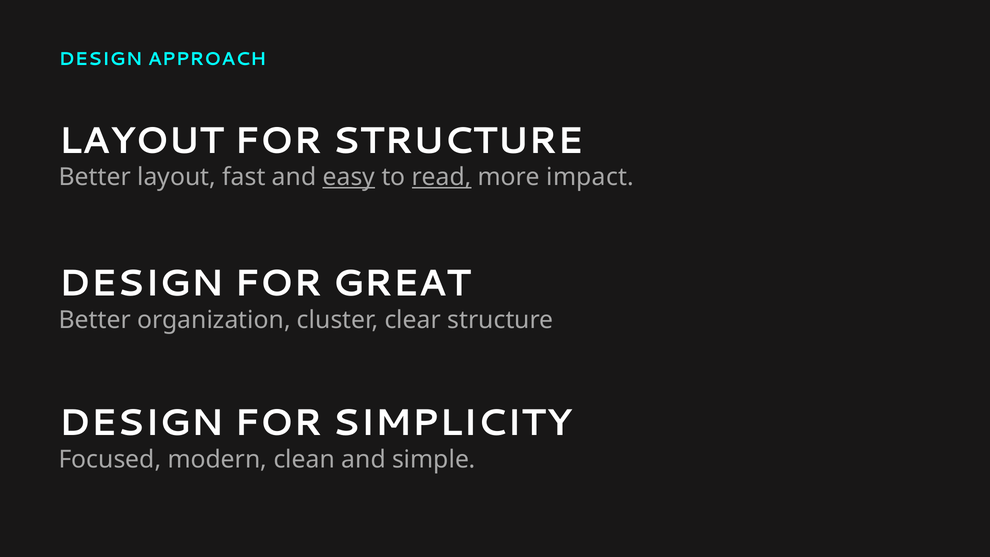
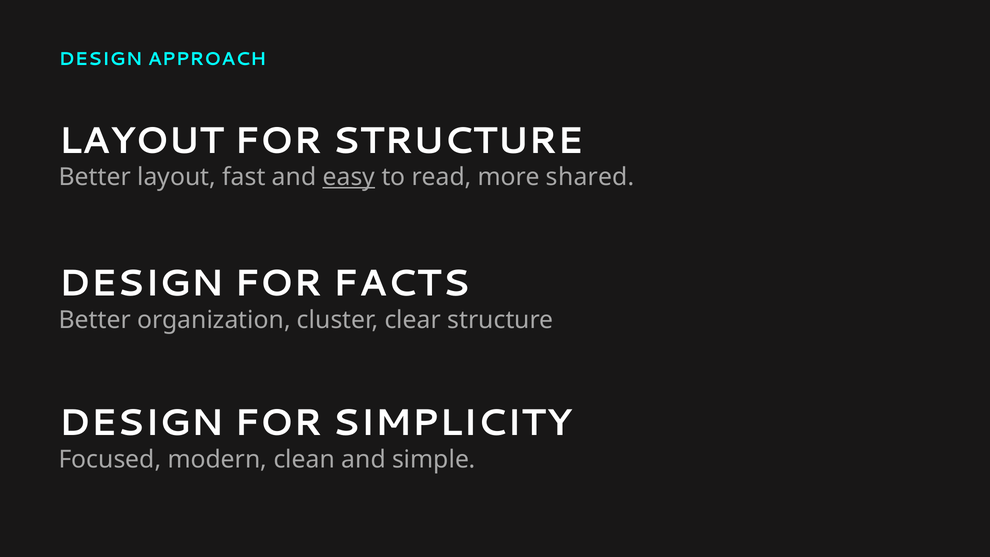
read underline: present -> none (442, 177)
impact: impact -> shared (590, 177)
GREAT: GREAT -> FACTS (401, 284)
